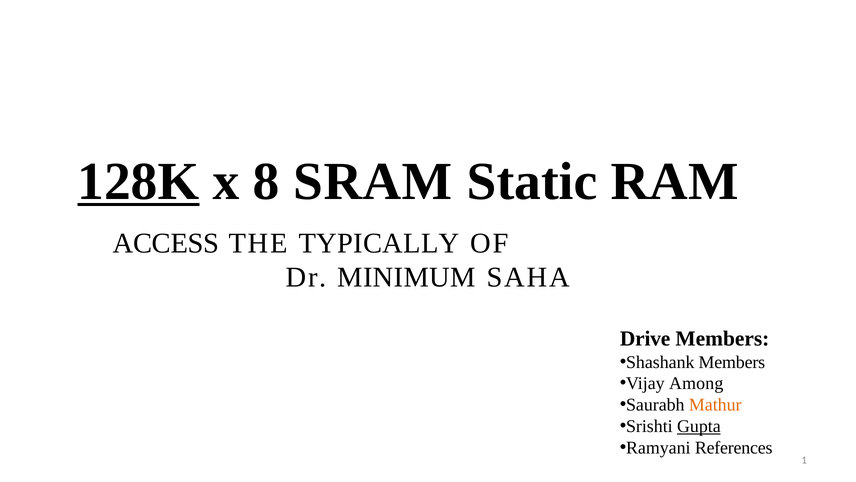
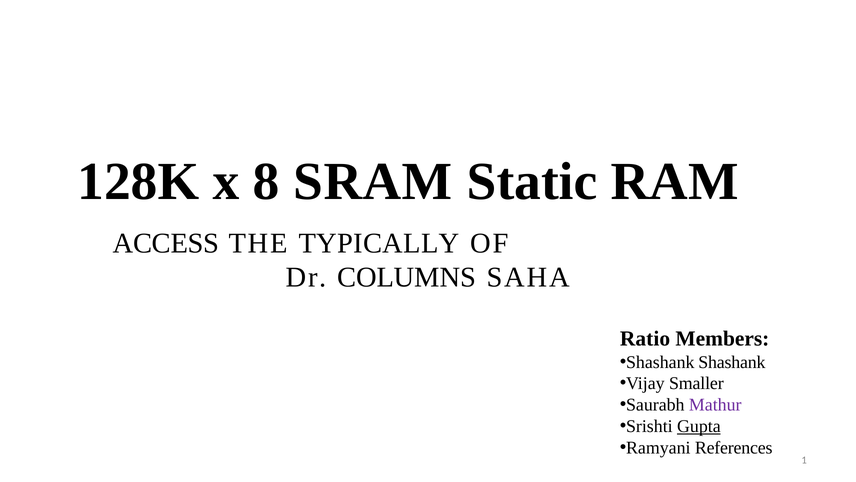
128K underline: present -> none (138, 181)
MINIMUM: MINIMUM -> COLUMNS (407, 277)
Drive: Drive -> Ratio (645, 339)
Shashank Members: Members -> Shashank (732, 362)
Among: Among -> Smaller (696, 383)
Mathur colour: orange -> purple (715, 405)
